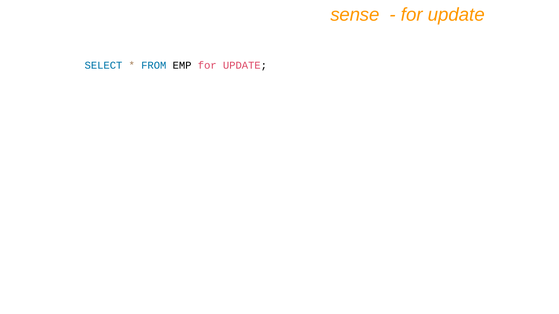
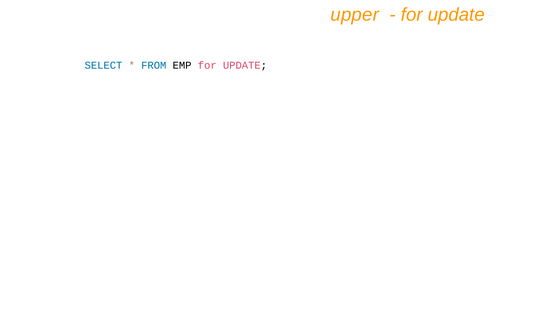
sense: sense -> upper (355, 15)
